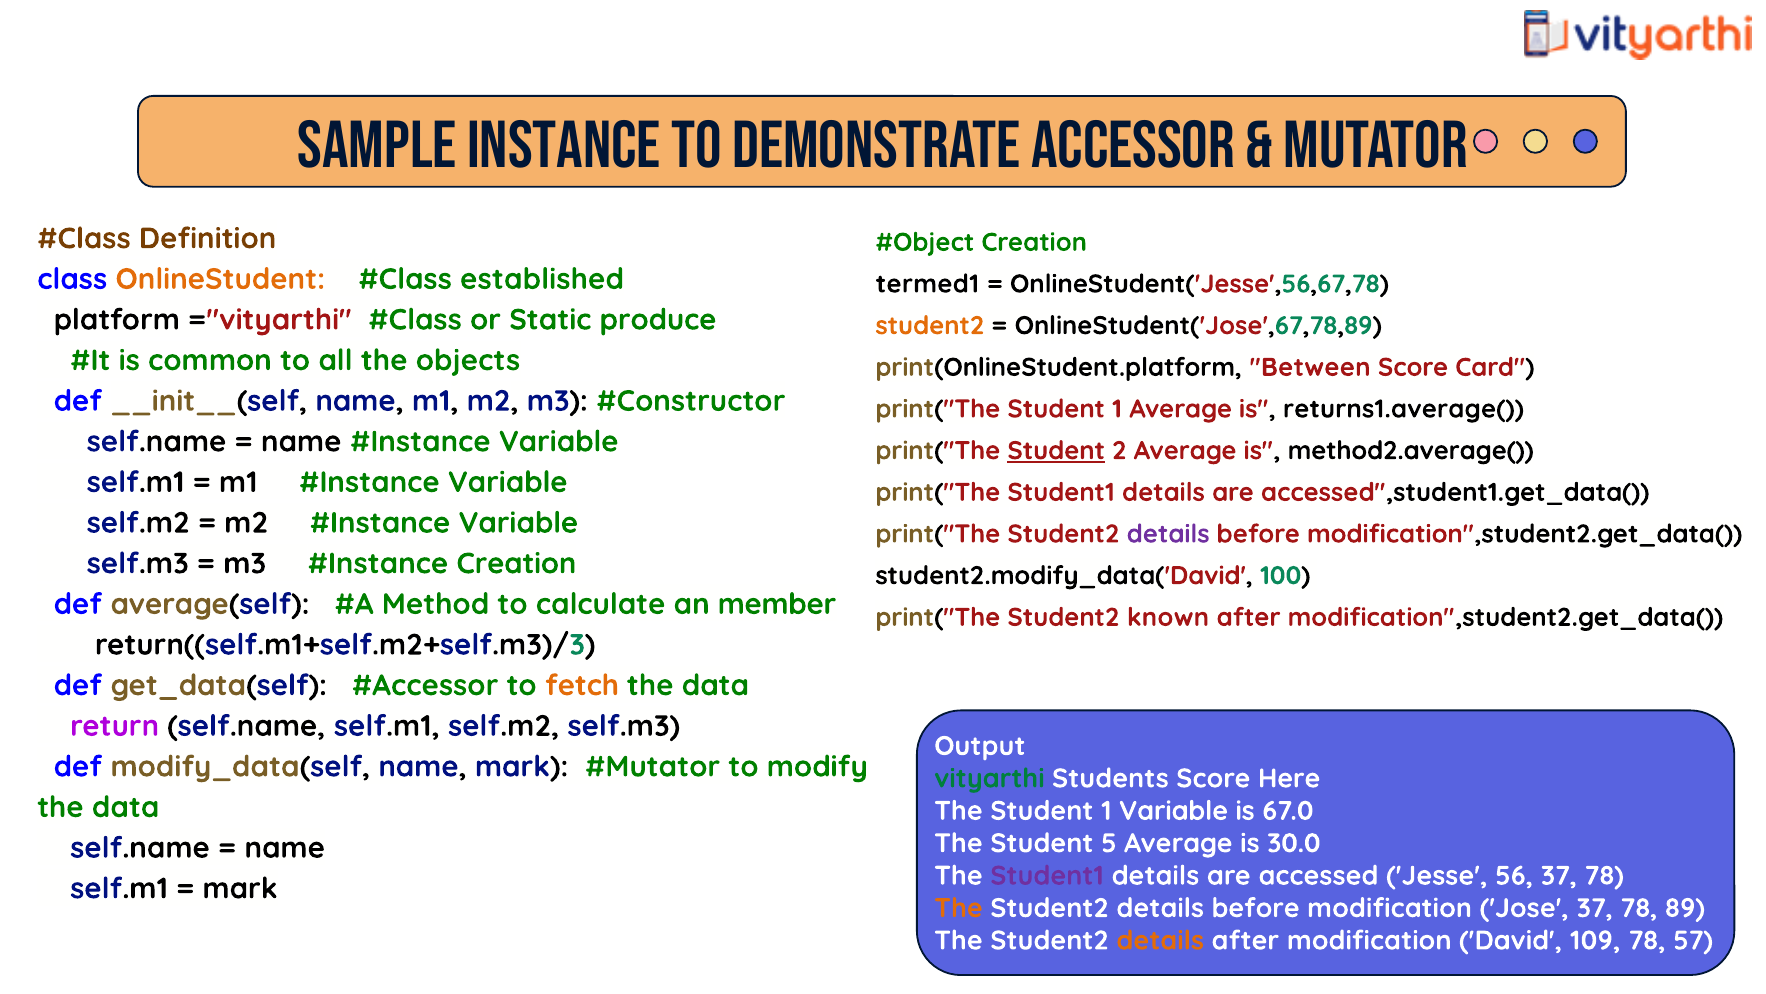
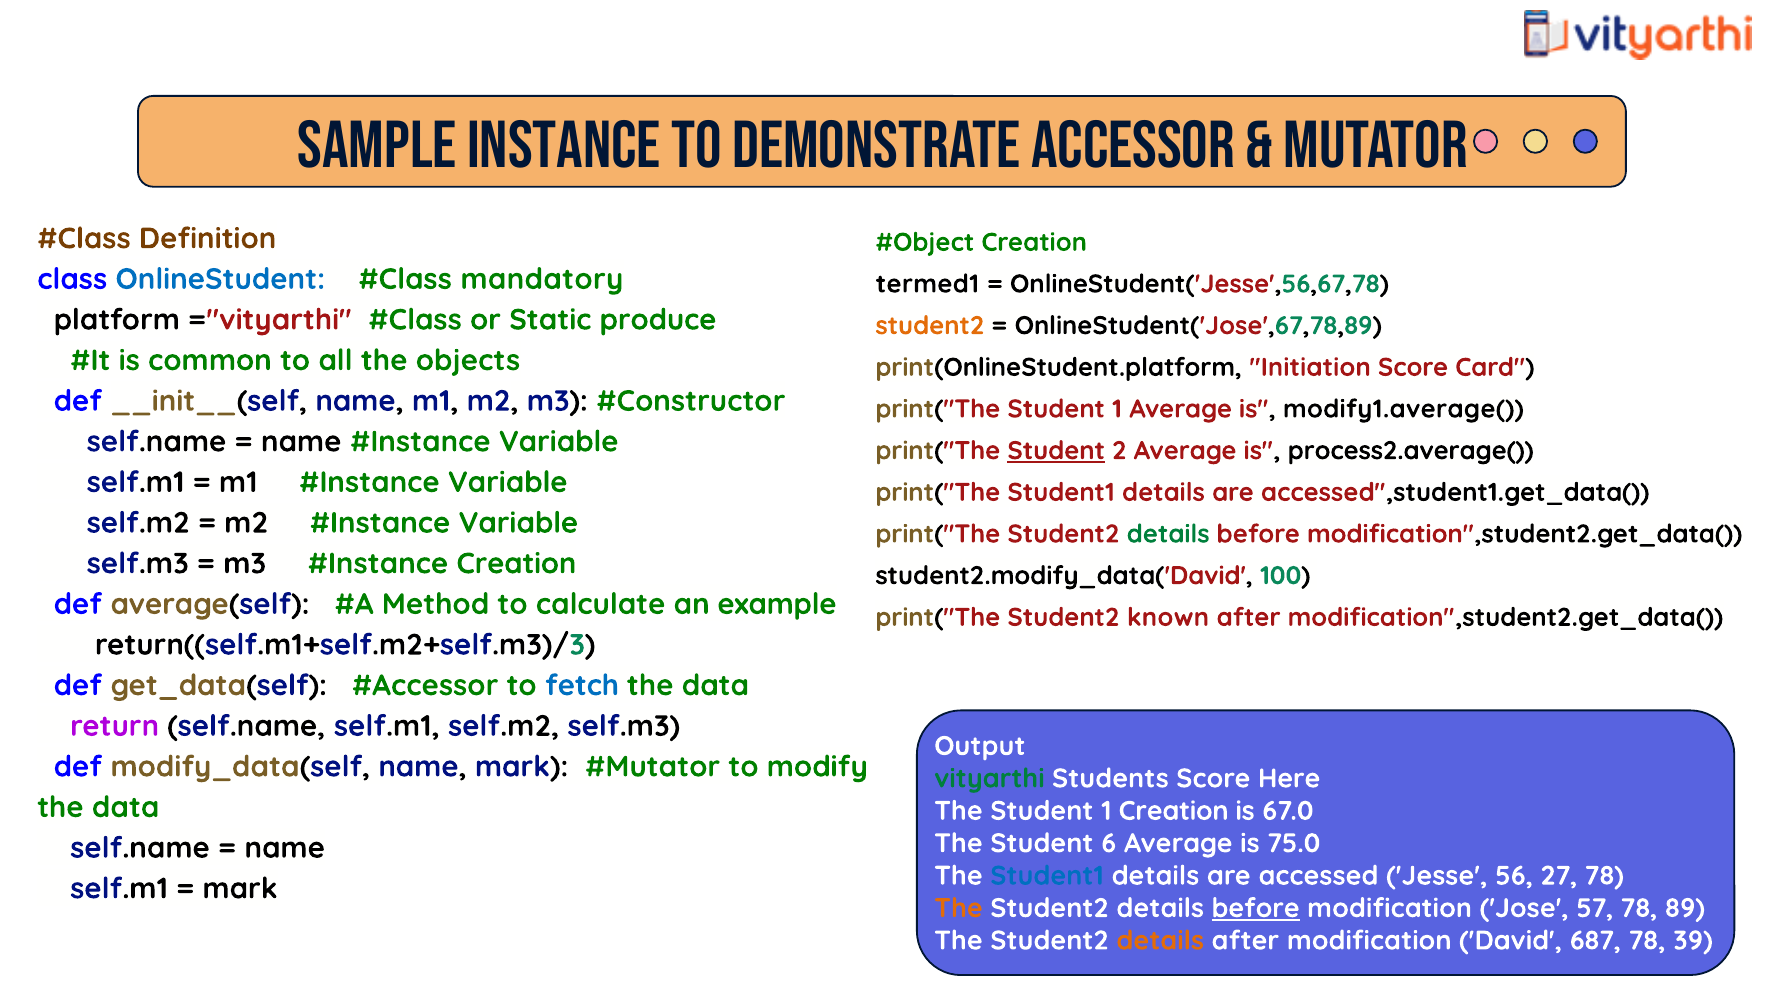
OnlineStudent colour: orange -> blue (220, 279)
established: established -> mandatory (542, 279)
Between: Between -> Initiation (1310, 367)
returns1.average(: returns1.average( -> modify1.average( (1403, 409)
method2.average(: method2.average( -> process2.average( (1411, 450)
details colour: purple -> green (1168, 534)
member: member -> example (777, 604)
fetch colour: orange -> blue (582, 685)
1 Variable: Variable -> Creation (1174, 810)
5: 5 -> 6 (1109, 843)
30.0: 30.0 -> 75.0 (1294, 843)
Student1 colour: purple -> blue (1047, 875)
56 37: 37 -> 27 (1559, 875)
before underline: none -> present (1256, 908)
Jose 37: 37 -> 57 (1595, 908)
109: 109 -> 687 (1595, 940)
57: 57 -> 39 (1693, 940)
